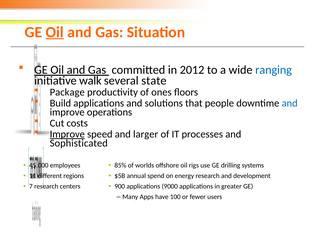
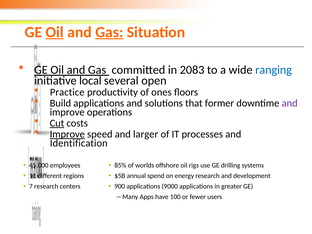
Gas underline: none -> present (109, 32)
2012: 2012 -> 2083 (192, 70)
walk: walk -> local (90, 81)
state: state -> open (154, 81)
Package: Package -> Practice (67, 92)
people: people -> former (219, 103)
and colour: blue -> purple (290, 103)
Cut underline: none -> present (57, 123)
Sophisticated: Sophisticated -> Identification (79, 143)
